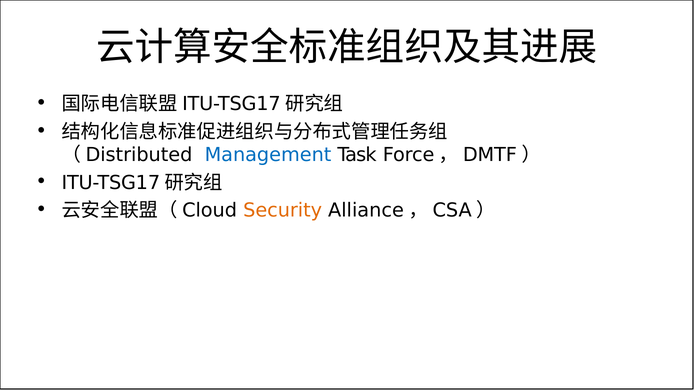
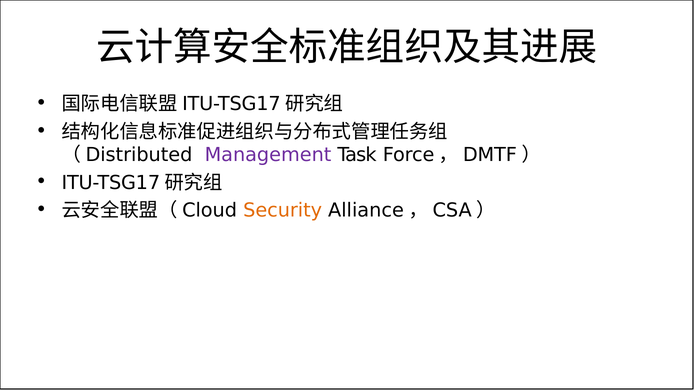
Management colour: blue -> purple (268, 155)
